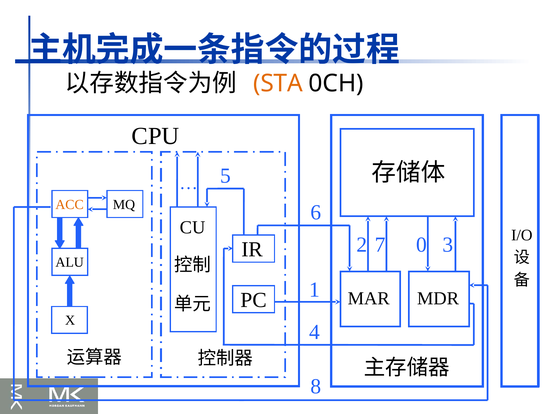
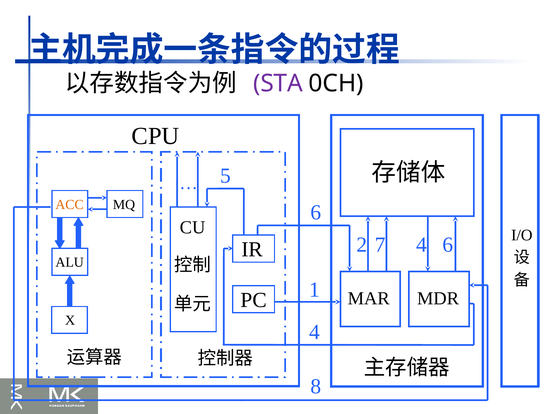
STA colour: orange -> purple (278, 84)
2 0: 0 -> 4 (421, 245)
7 3: 3 -> 6 (448, 245)
